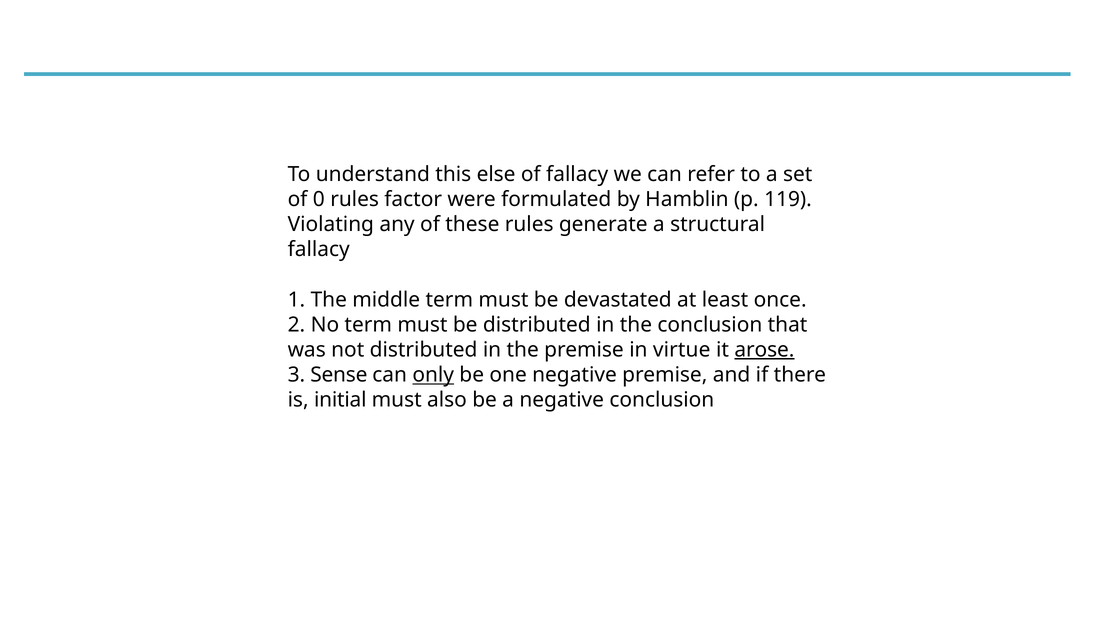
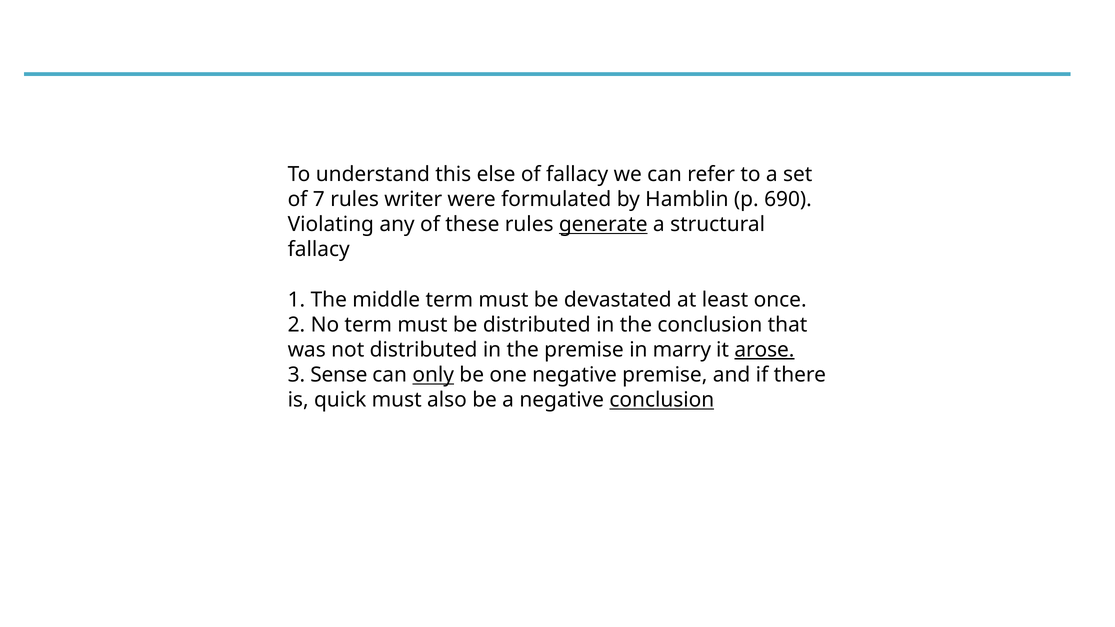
0: 0 -> 7 (319, 199)
factor: factor -> writer (413, 199)
119: 119 -> 690 (788, 199)
generate underline: none -> present (603, 225)
virtue: virtue -> marry (682, 350)
initial: initial -> quick (340, 400)
conclusion underline: none -> present (662, 400)
